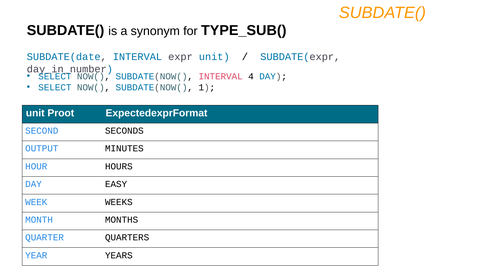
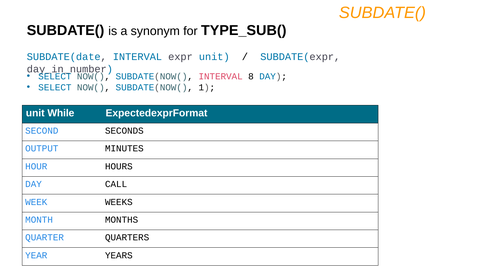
4: 4 -> 8 (251, 76)
Proot: Proot -> While (61, 113)
EASY: EASY -> CALL (116, 184)
